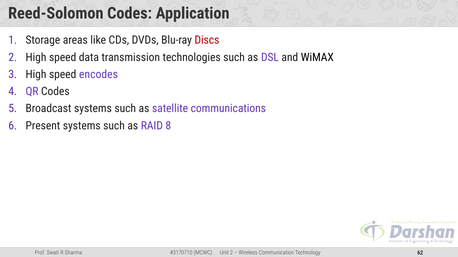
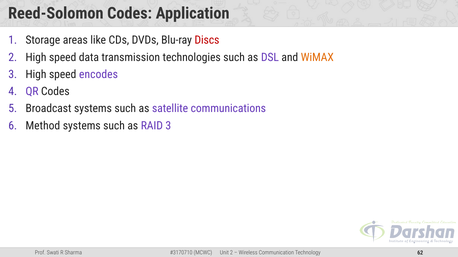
WiMAX colour: black -> orange (317, 57)
Present: Present -> Method (43, 126)
RAID 8: 8 -> 3 (168, 126)
